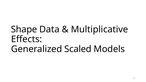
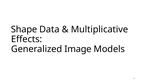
Scaled: Scaled -> Image (78, 49)
